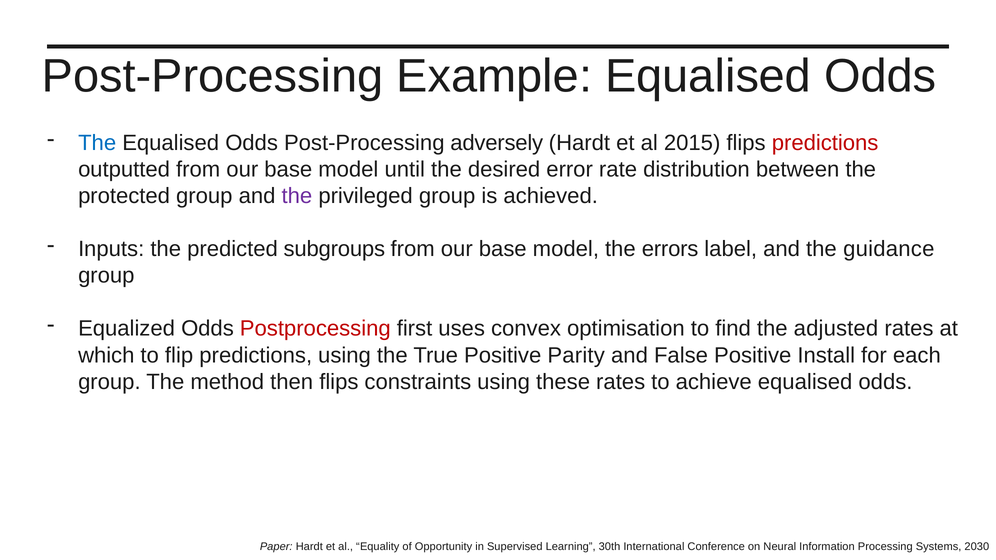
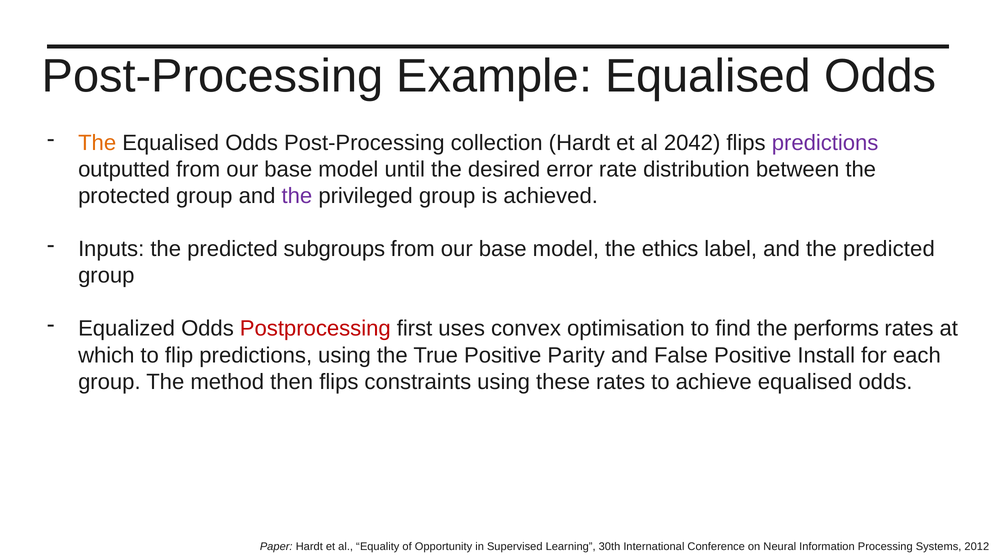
The colour: blue -> orange (97, 143)
adversely: adversely -> collection (497, 143)
2015: 2015 -> 2042 (692, 143)
predictions colour: red -> purple (825, 143)
errors: errors -> ethics (670, 249)
and the guidance: guidance -> predicted (889, 249)
adjusted: adjusted -> performs (836, 329)
2030: 2030 -> 2012 (977, 547)
